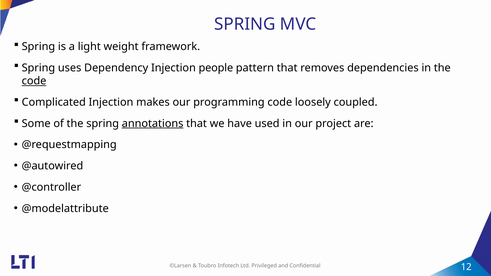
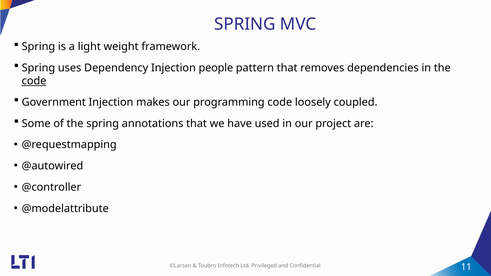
Complicated: Complicated -> Government (54, 102)
annotations underline: present -> none (153, 124)
12: 12 -> 11 (466, 267)
